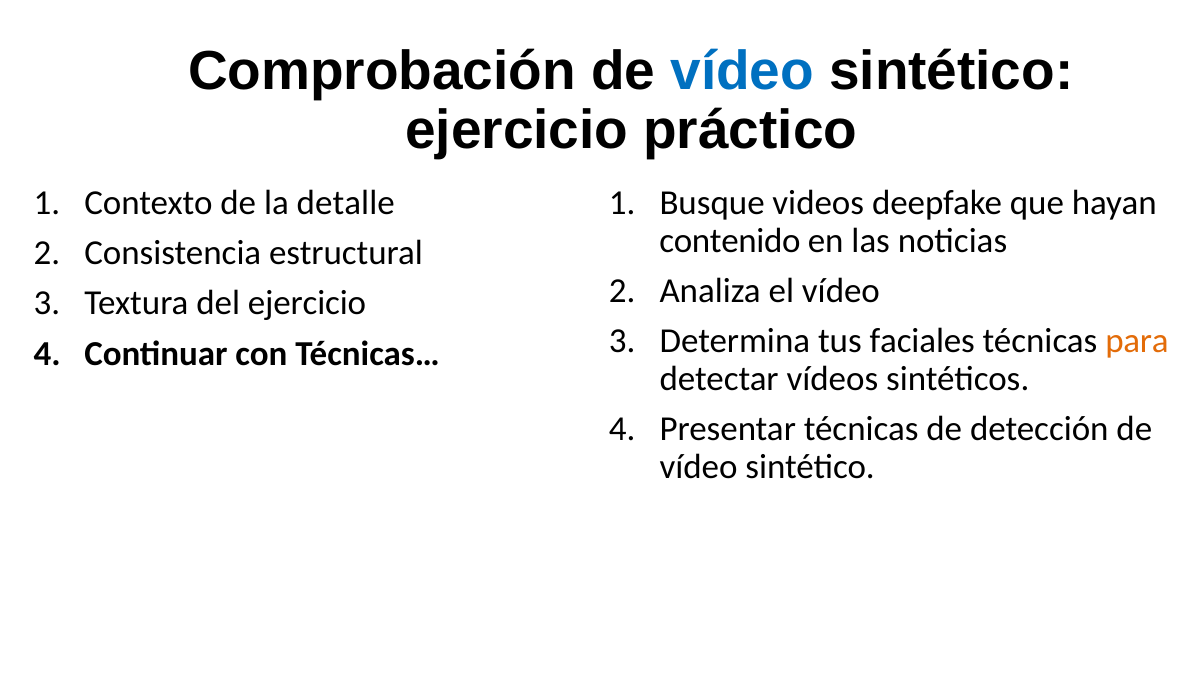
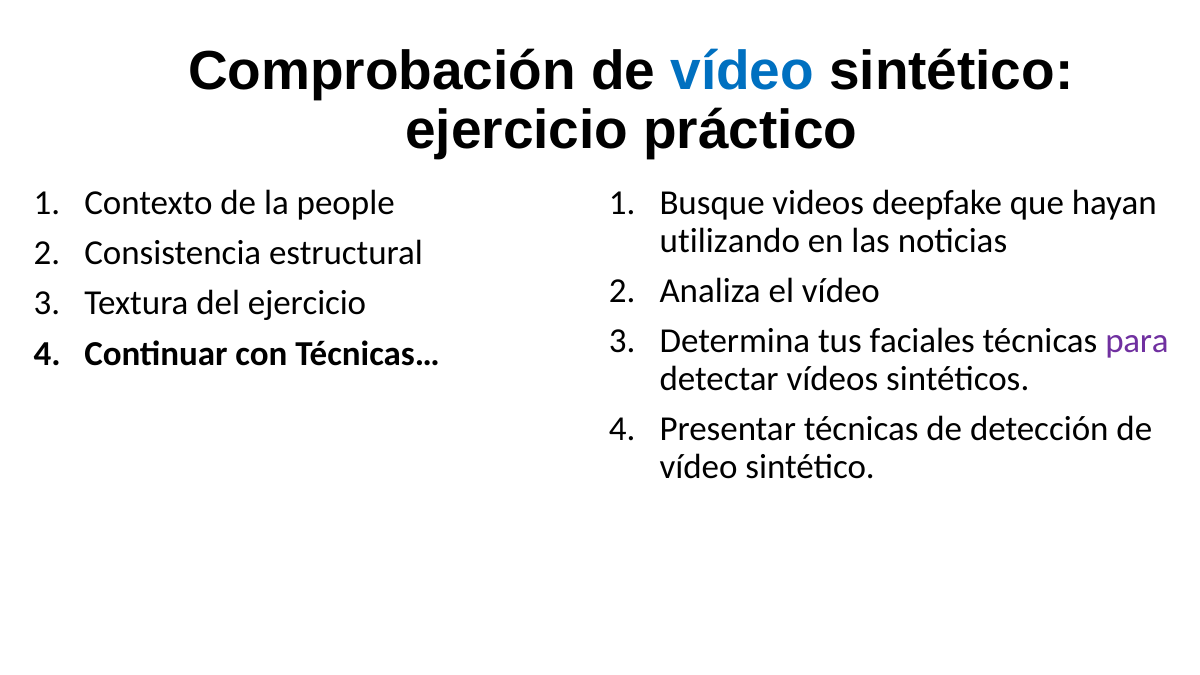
detalle: detalle -> people (346, 203)
contenido: contenido -> utilizando (730, 241)
para colour: orange -> purple (1137, 341)
